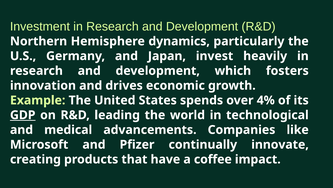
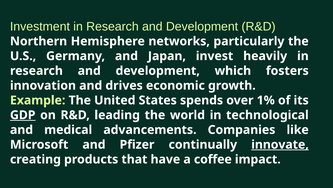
dynamics: dynamics -> networks (179, 41)
4%: 4% -> 1% (266, 100)
innovate underline: none -> present (280, 144)
